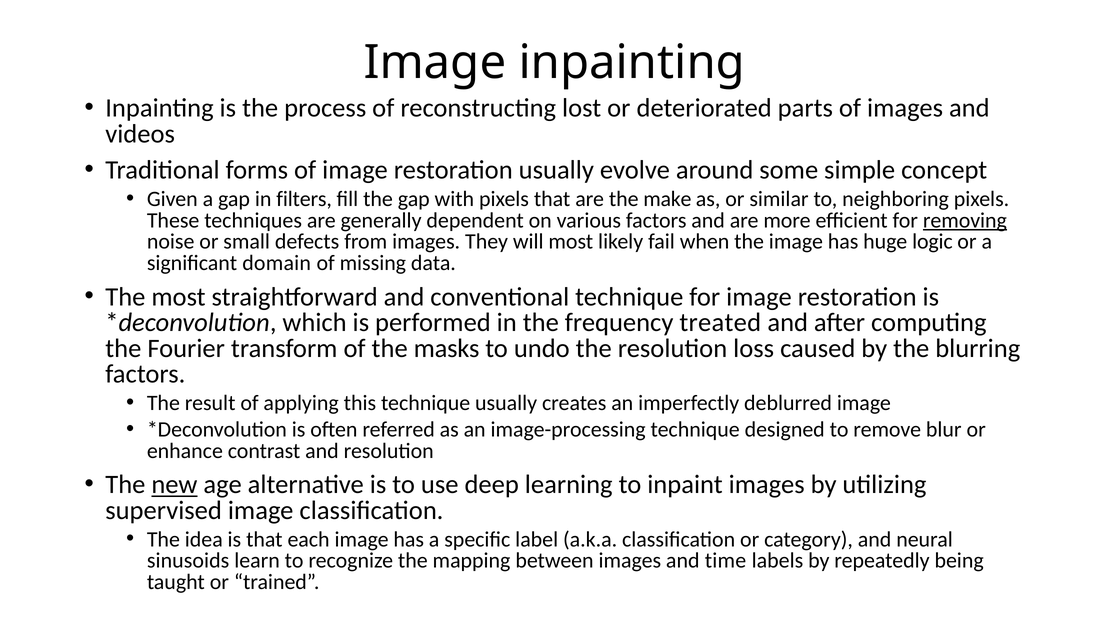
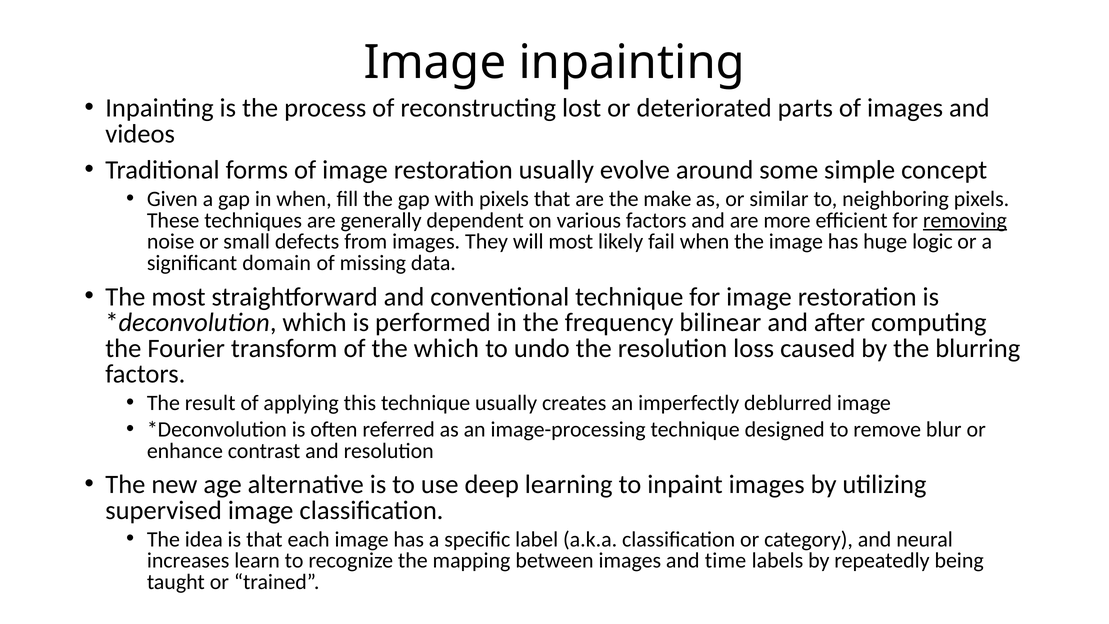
in filters: filters -> when (304, 199)
treated: treated -> bilinear (720, 322)
the masks: masks -> which (446, 348)
new underline: present -> none (174, 485)
sinusoids: sinusoids -> increases (188, 561)
